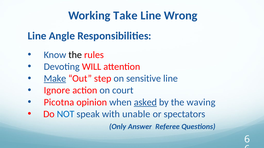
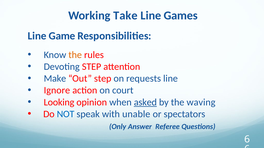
Wrong: Wrong -> Games (181, 16)
Angle: Angle -> Game (62, 36)
the colour: black -> orange (75, 55)
Devoting WILL: WILL -> STEP (92, 67)
Make underline: present -> none (55, 79)
sensitive: sensitive -> requests (144, 79)
Picotna: Picotna -> Looking (59, 103)
